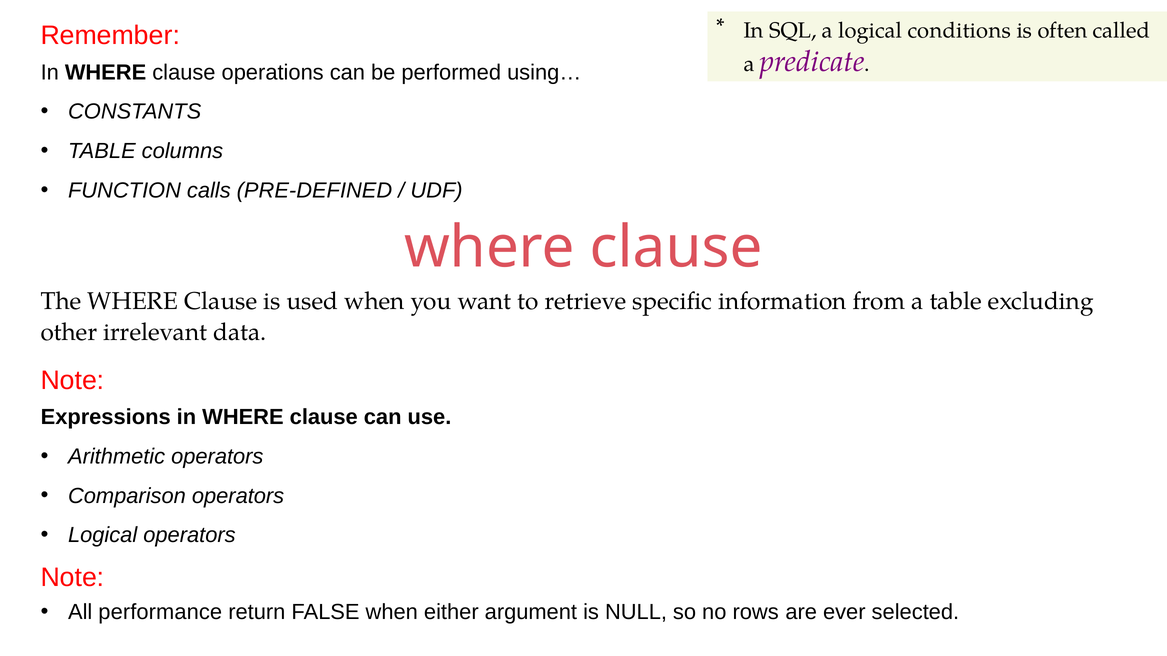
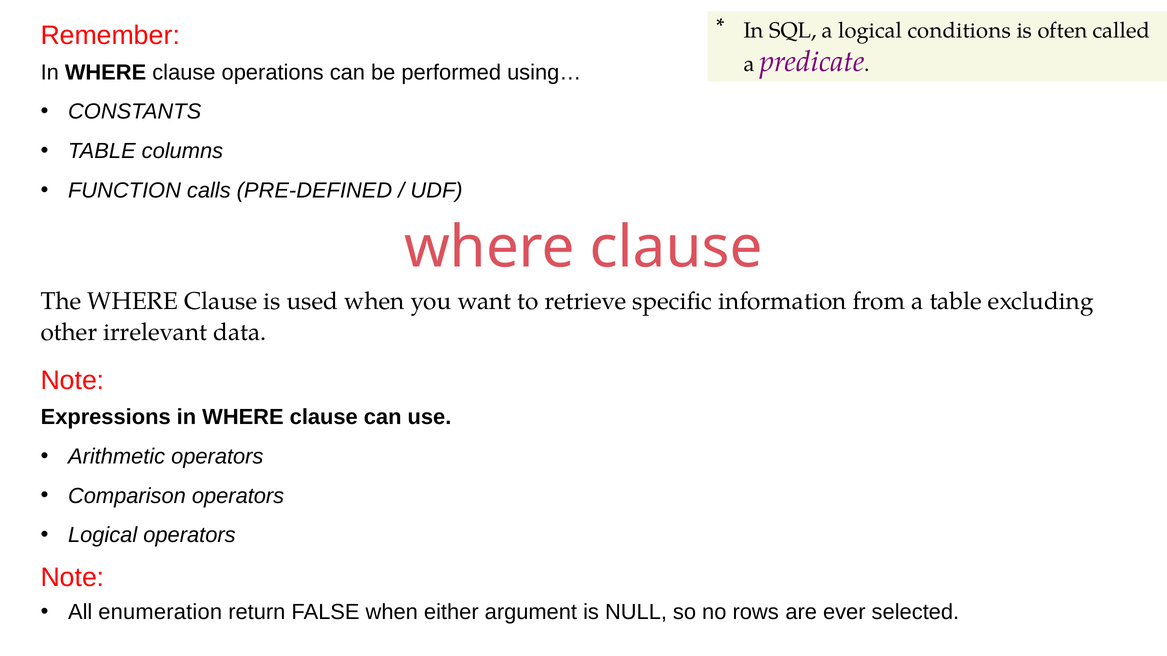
performance: performance -> enumeration (160, 613)
